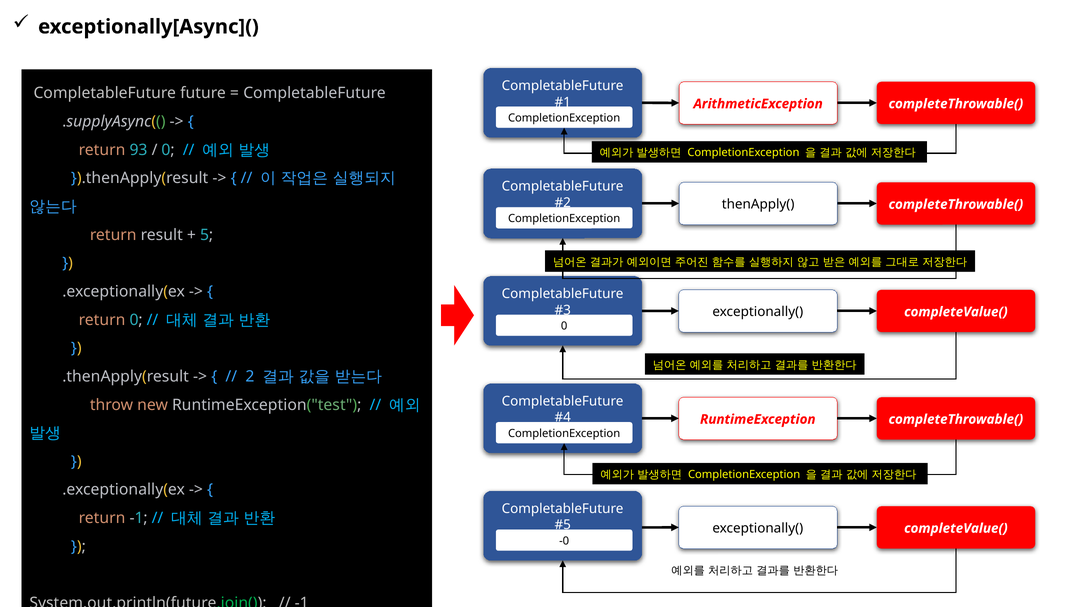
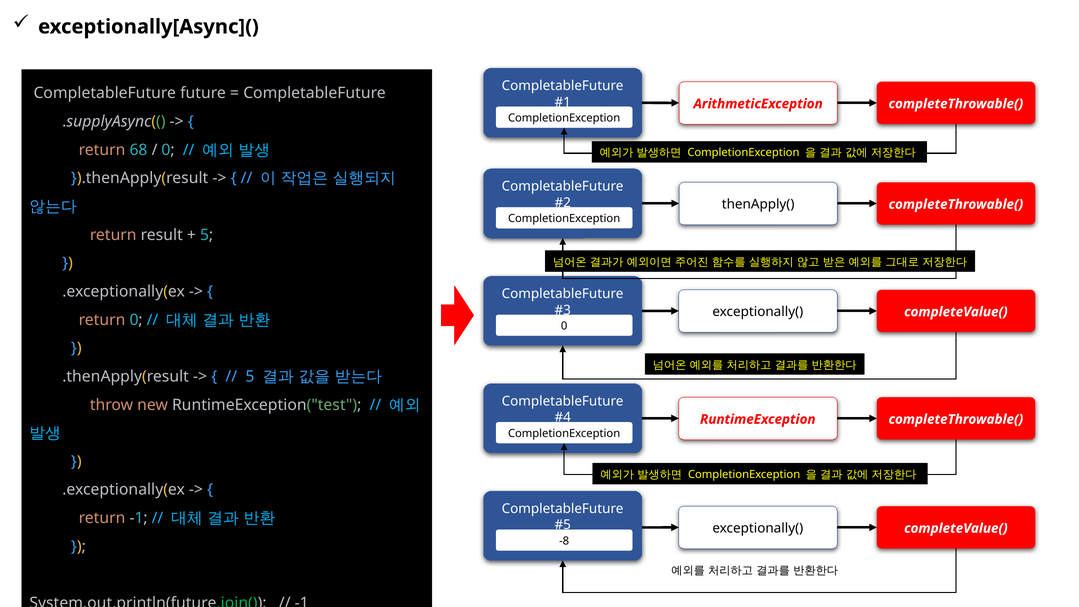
93: 93 -> 68 (139, 150)
2: 2 -> 5 (250, 376)
-0: -0 -> -8 (564, 541)
